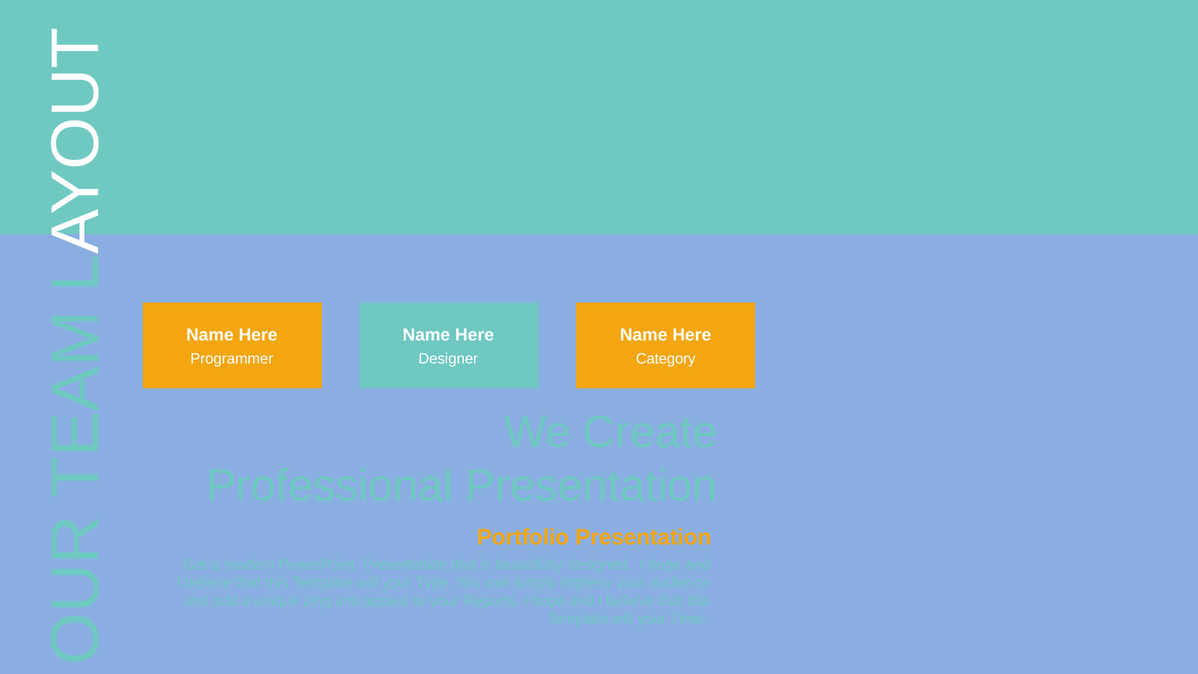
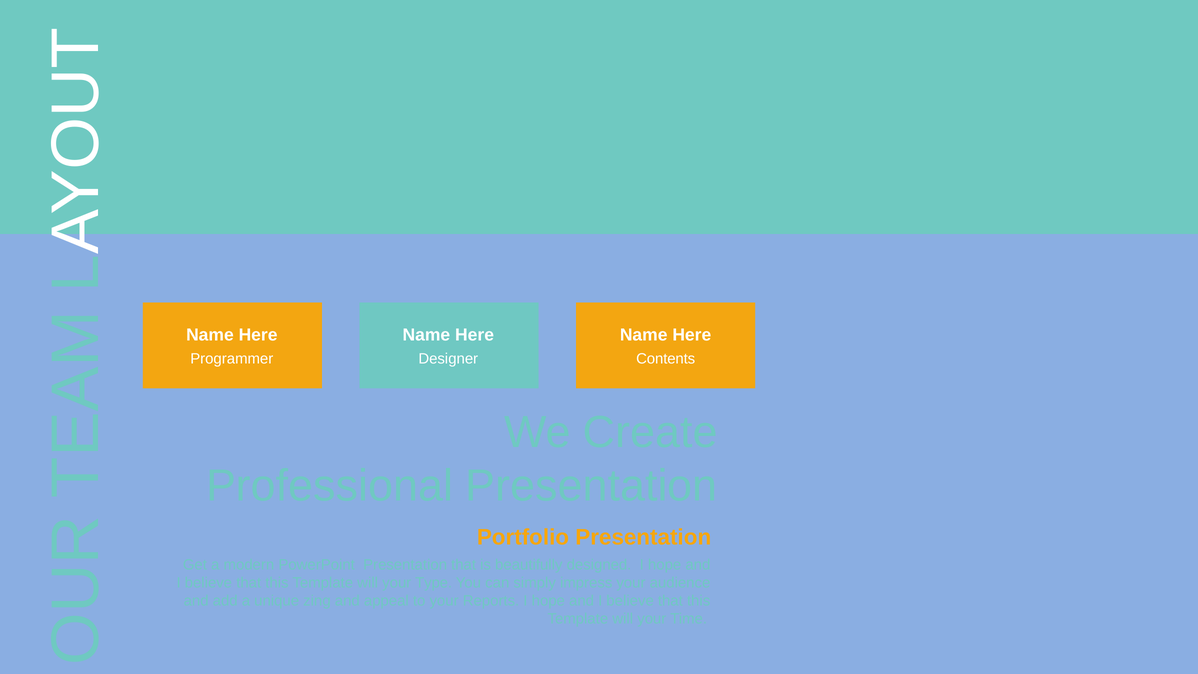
Category: Category -> Contents (666, 359)
